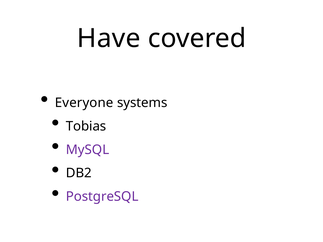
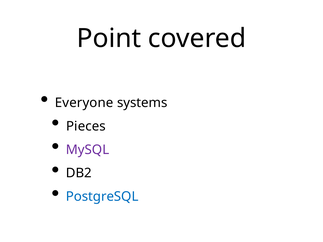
Have: Have -> Point (109, 38)
Tobias: Tobias -> Pieces (86, 126)
PostgreSQL colour: purple -> blue (102, 197)
